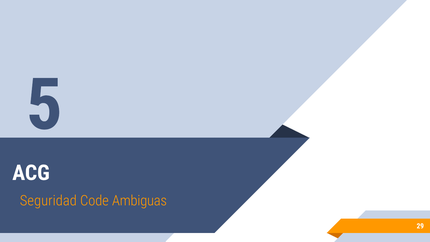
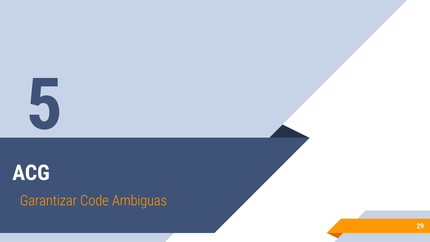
Seguridad: Seguridad -> Garantizar (48, 201)
